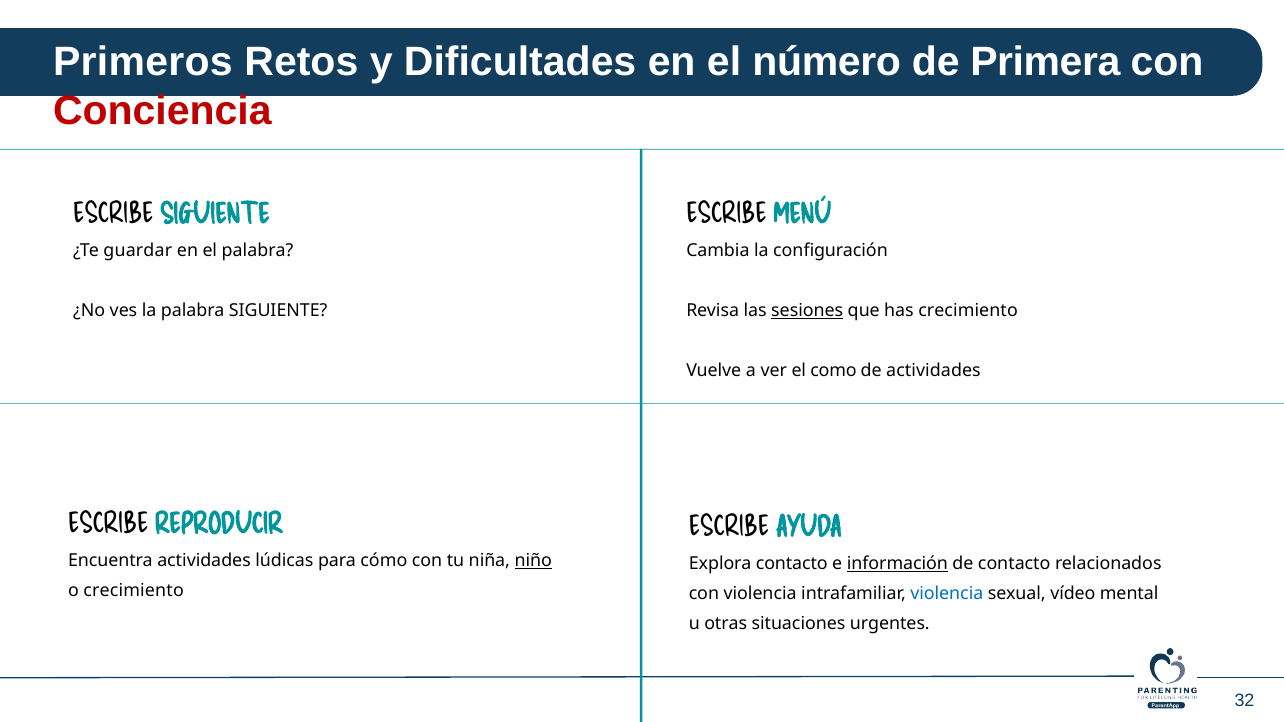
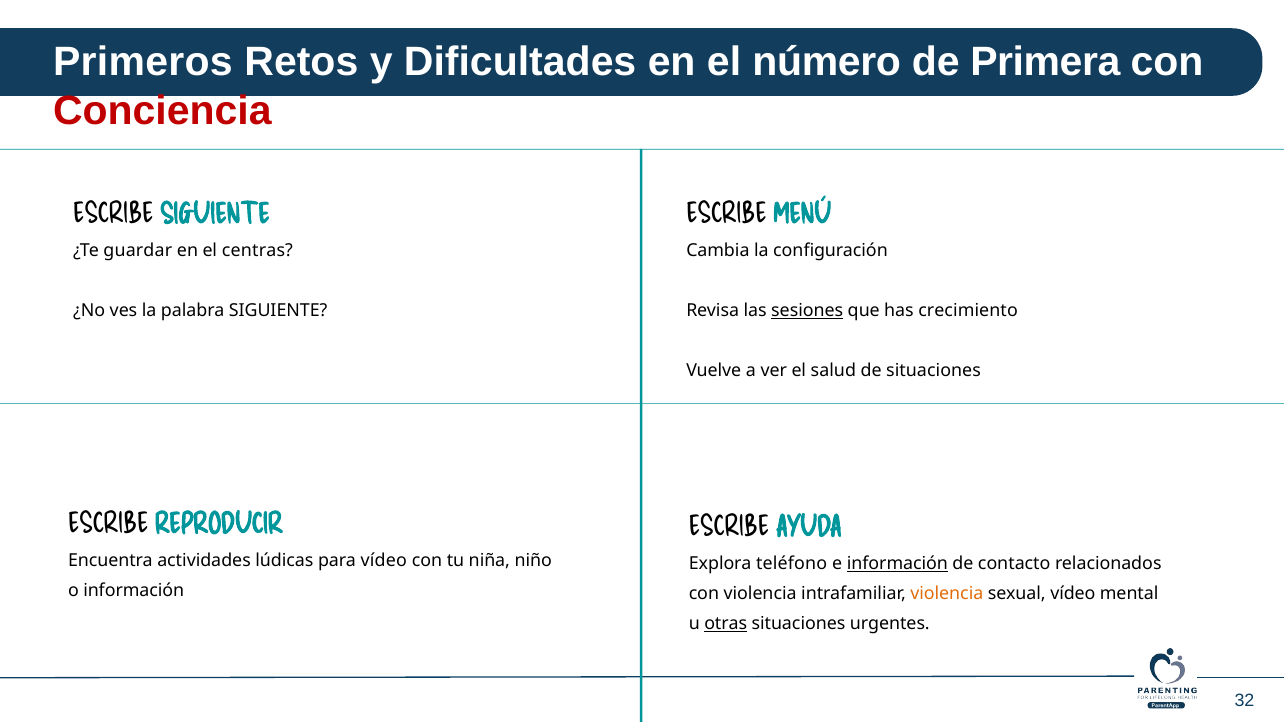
el palabra: palabra -> centras (257, 251)
como: como -> salud (833, 371)
de actividades: actividades -> situaciones (933, 371)
para cómo: cómo -> vídeo (384, 561)
niño underline: present -> none (533, 561)
Explora contacto: contacto -> teléfono (792, 564)
o crecimiento: crecimiento -> información (134, 591)
violencia colour: blue -> orange (947, 594)
otras underline: none -> present (726, 624)
